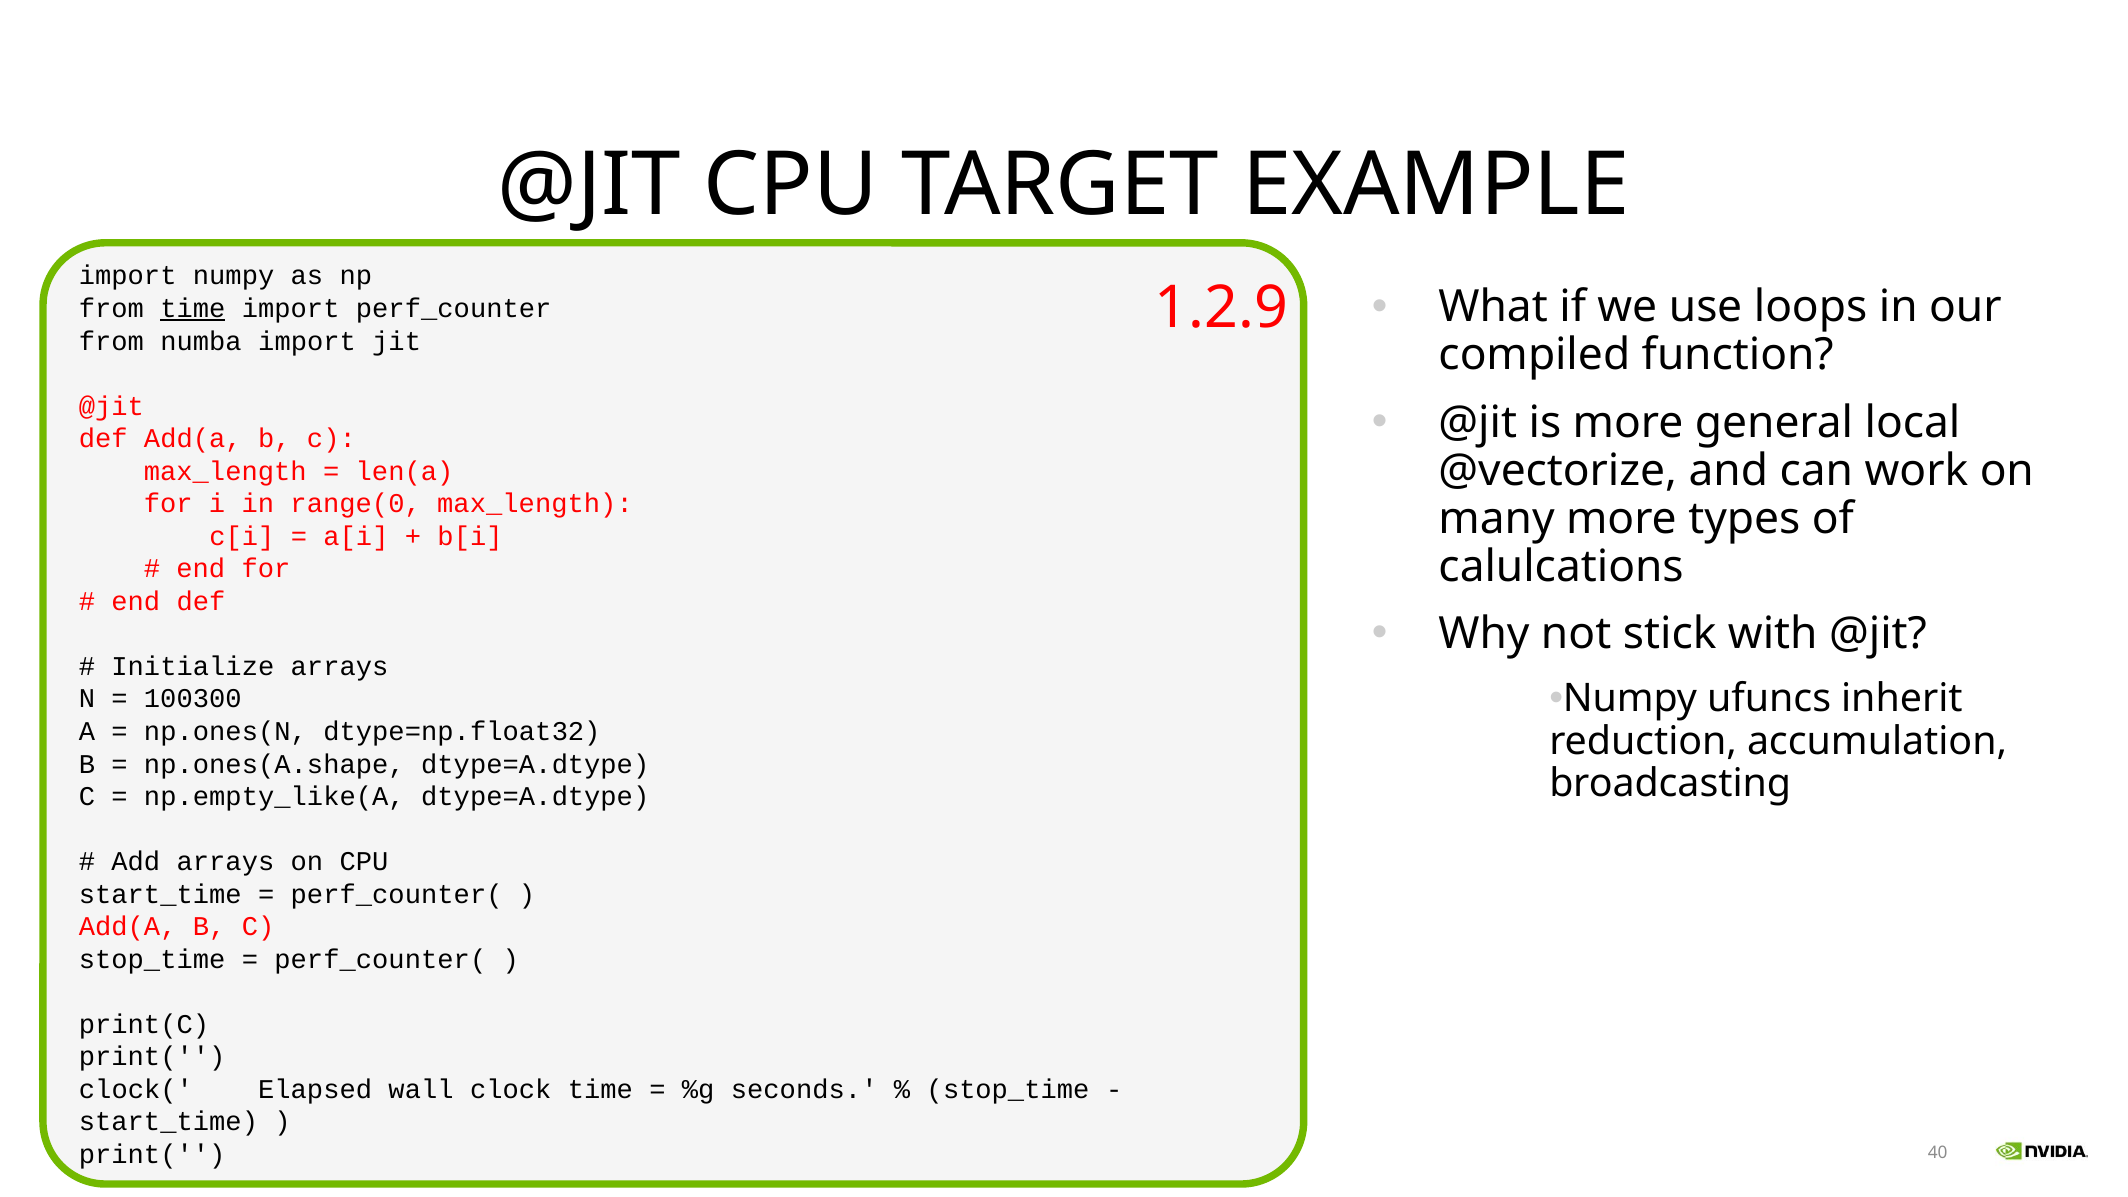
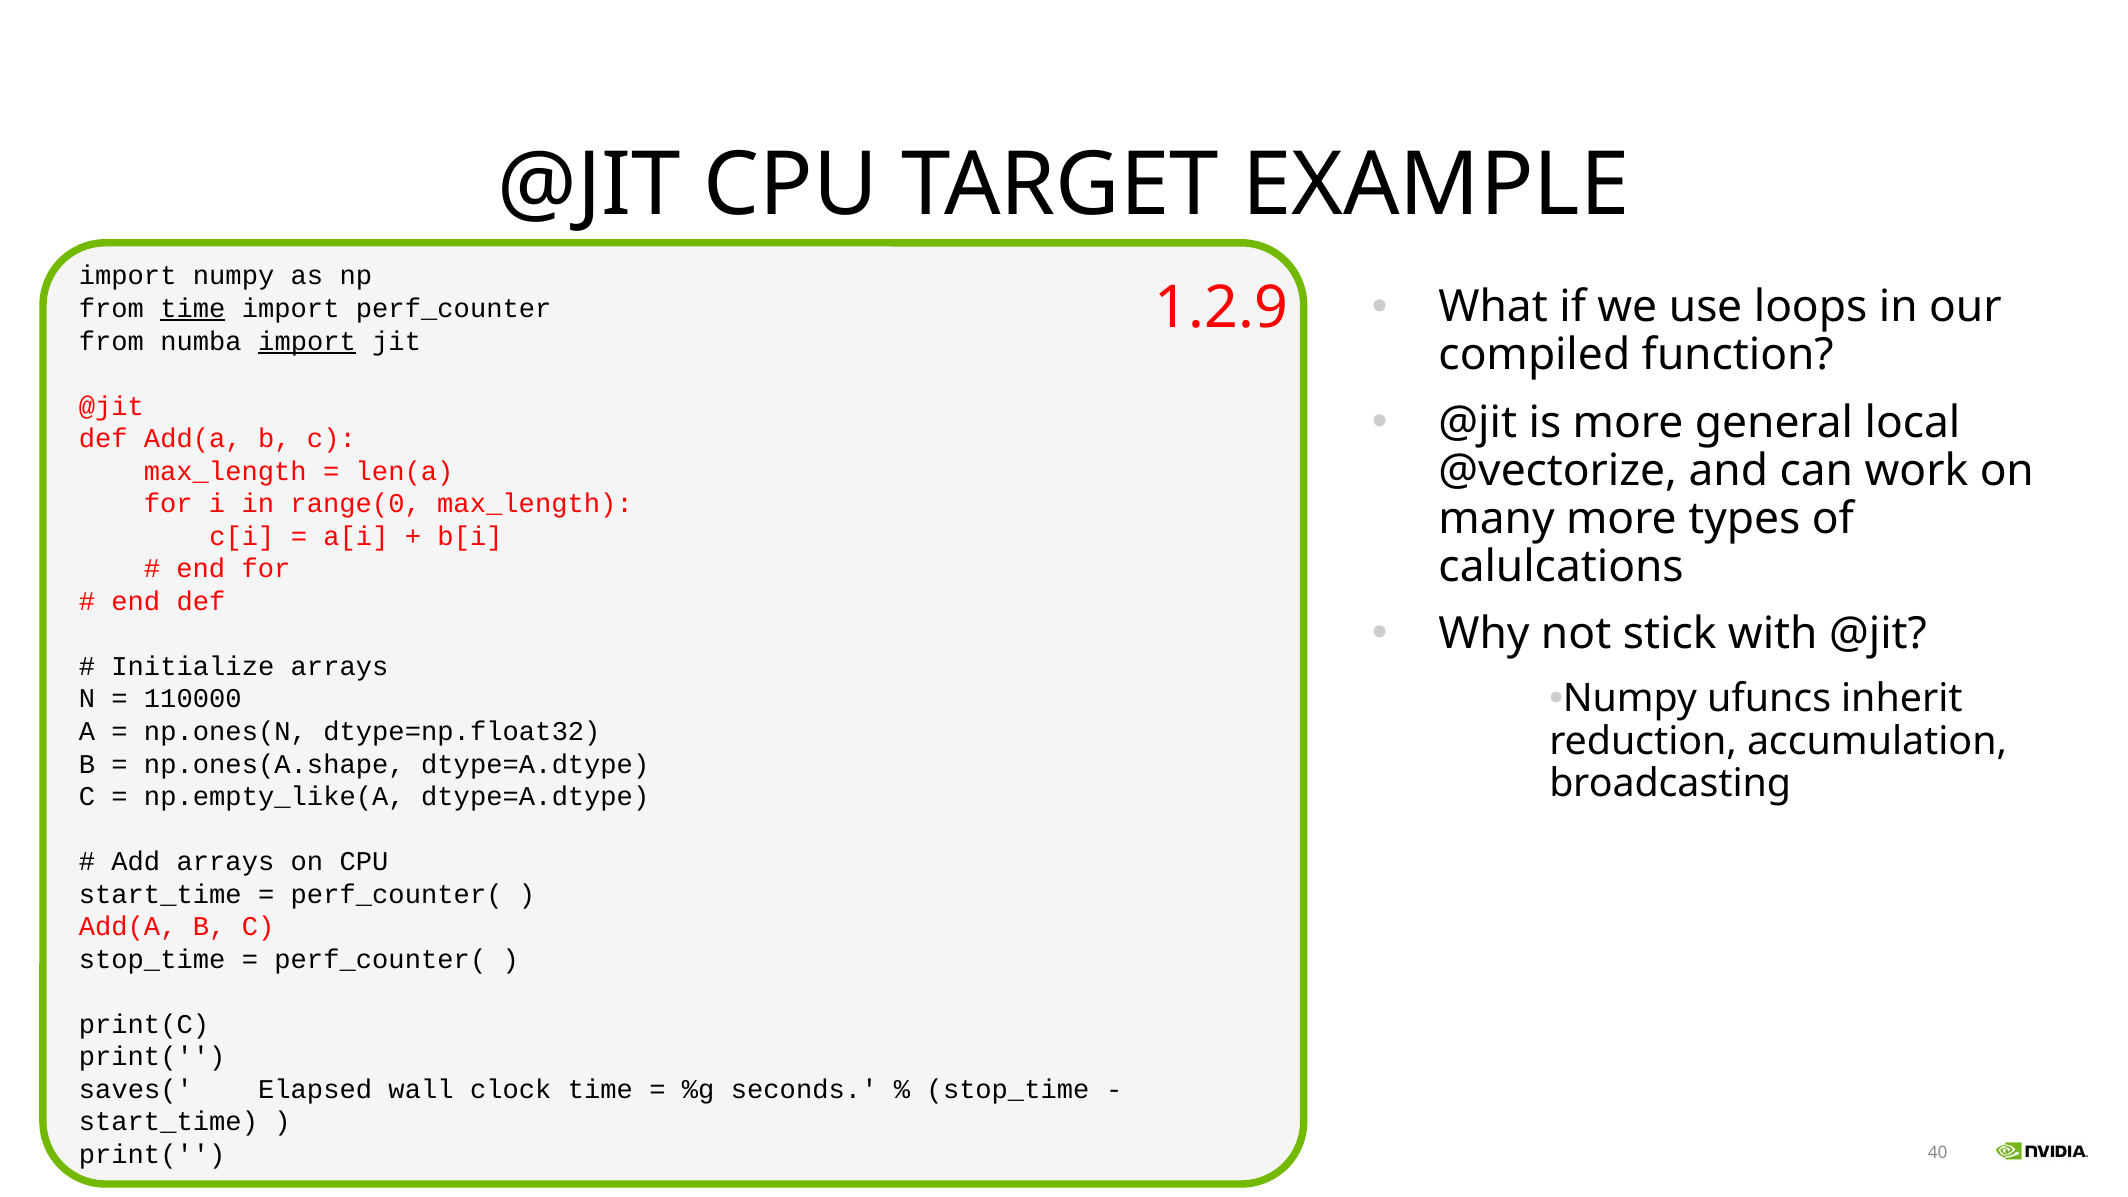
import underline: none -> present (307, 341)
100300: 100300 -> 110000 (193, 699)
clock(: clock( -> saves( (136, 1089)
